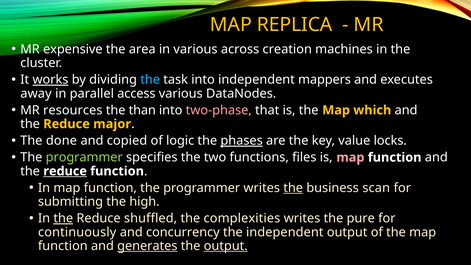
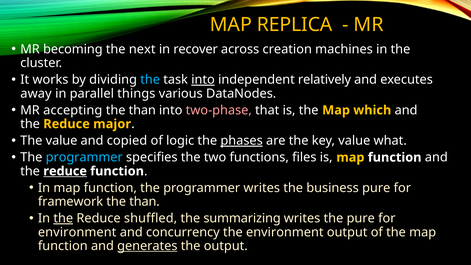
expensive: expensive -> becoming (73, 49)
area: area -> next (142, 49)
in various: various -> recover (196, 49)
works underline: present -> none (50, 80)
into underline: none -> present (203, 80)
mappers: mappers -> relatively (325, 80)
access: access -> things (136, 93)
resources: resources -> accepting (73, 110)
The done: done -> value (62, 141)
locks: locks -> what (390, 141)
programmer colour: light green -> light blue (84, 157)
map colour: pink -> yellow (350, 157)
the underline: present -> none (293, 188)
business scan: scan -> pure (376, 188)
submitting: submitting -> framework (71, 202)
high: high -> than (145, 202)
complexities: complexities -> summarizing (242, 218)
continuously: continuously -> environment (77, 232)
the independent: independent -> environment (285, 232)
output underline: present -> none (226, 246)
